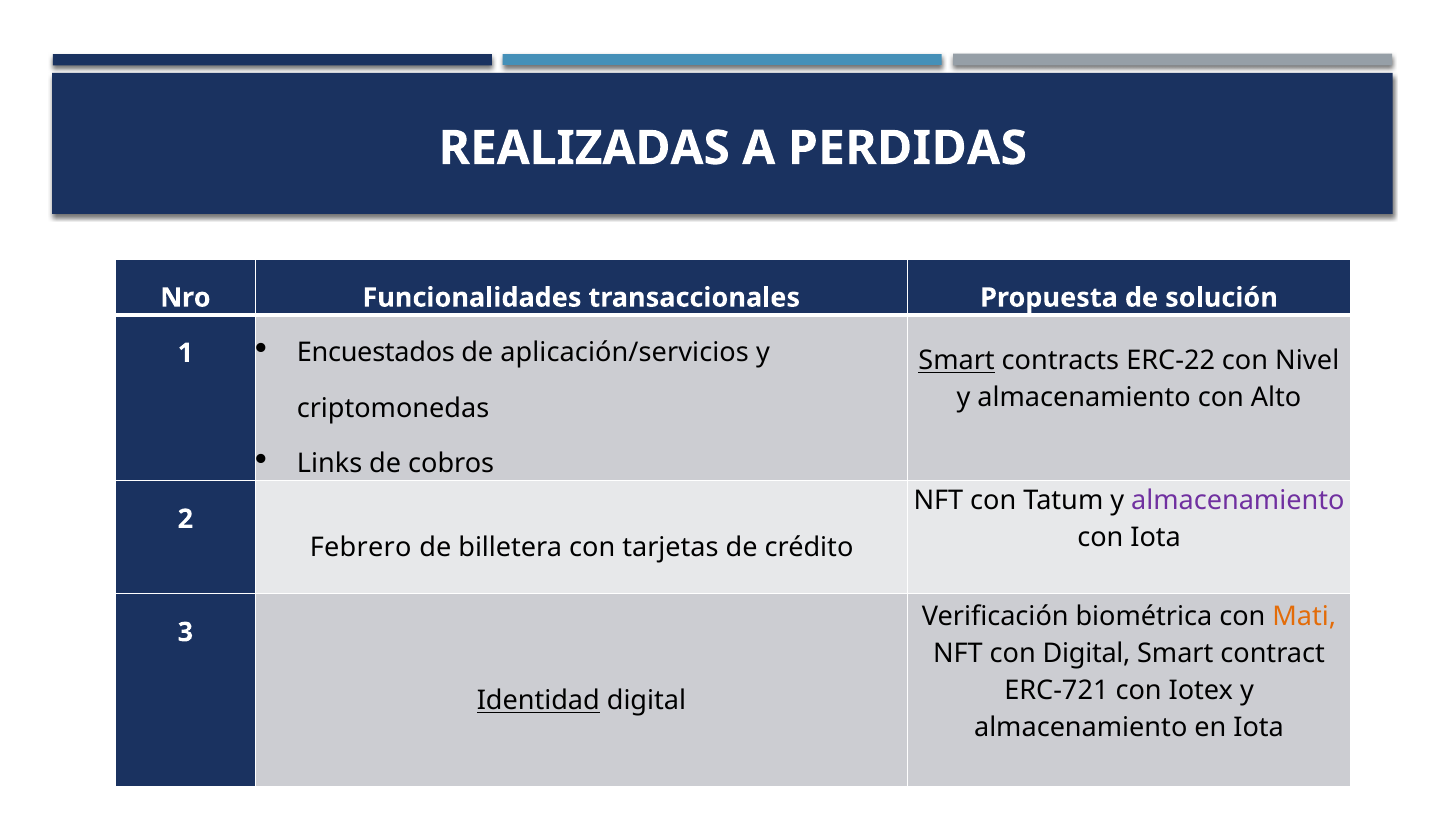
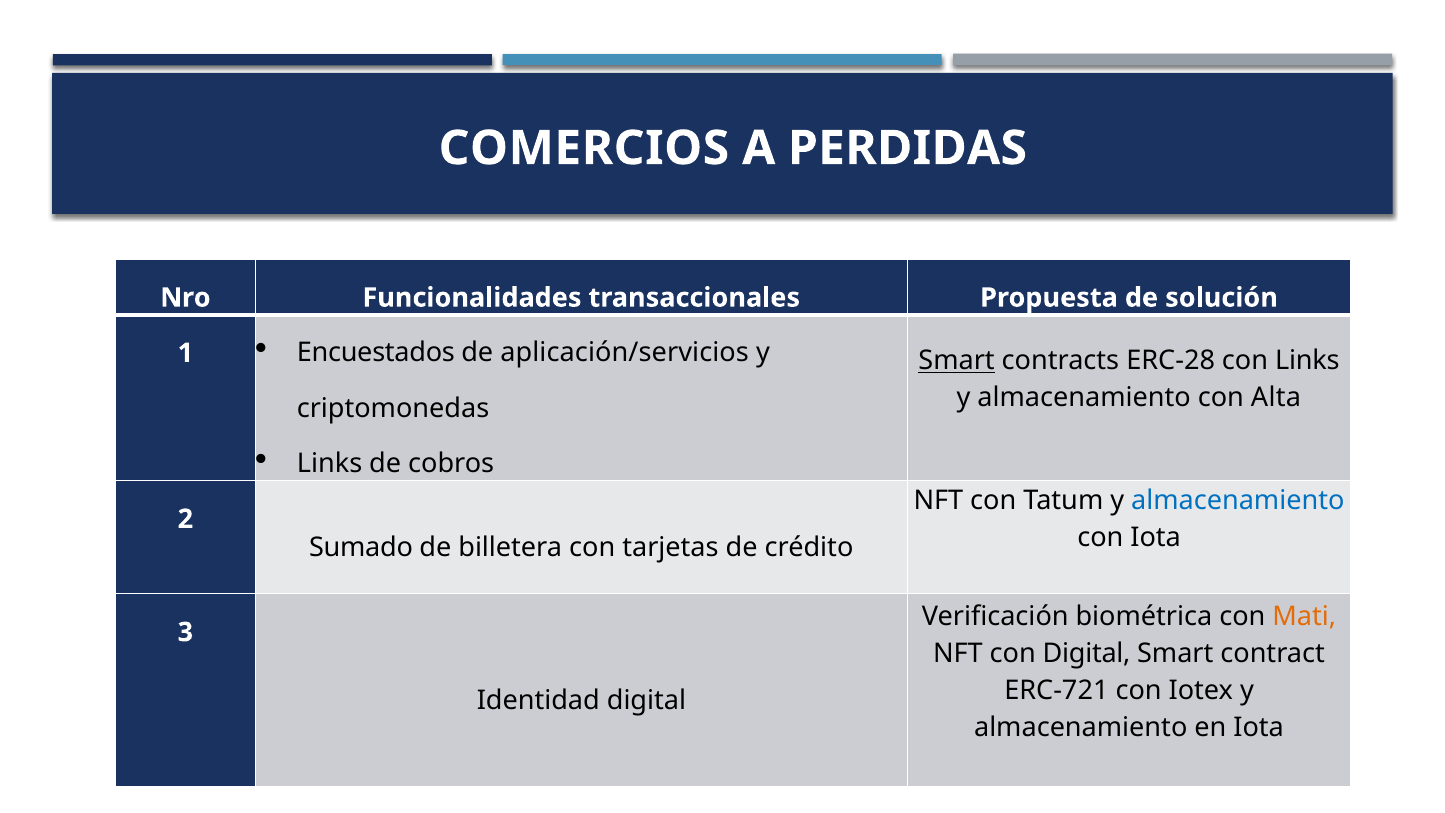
REALIZADAS: REALIZADAS -> COMERCIOS (584, 148)
ERC-22: ERC-22 -> ERC-28 (1171, 361)
con Nivel: Nivel -> Links (1307, 361)
Alto: Alto -> Alta (1276, 398)
almacenamiento colour: purple -> blue (1238, 500)
Febrero: Febrero -> Sumado (361, 548)
Identidad underline: present -> none (538, 701)
